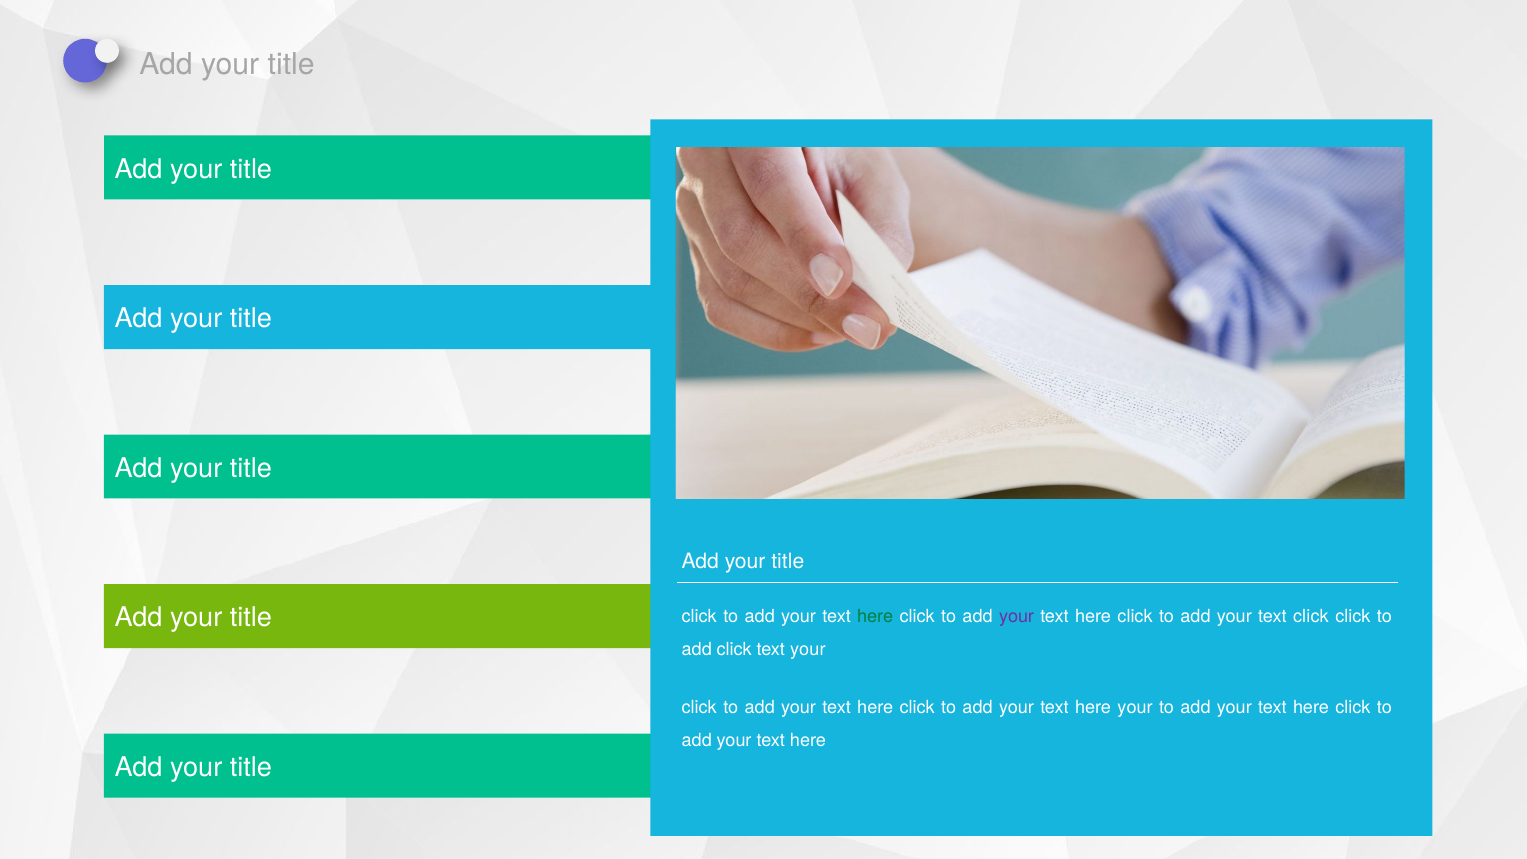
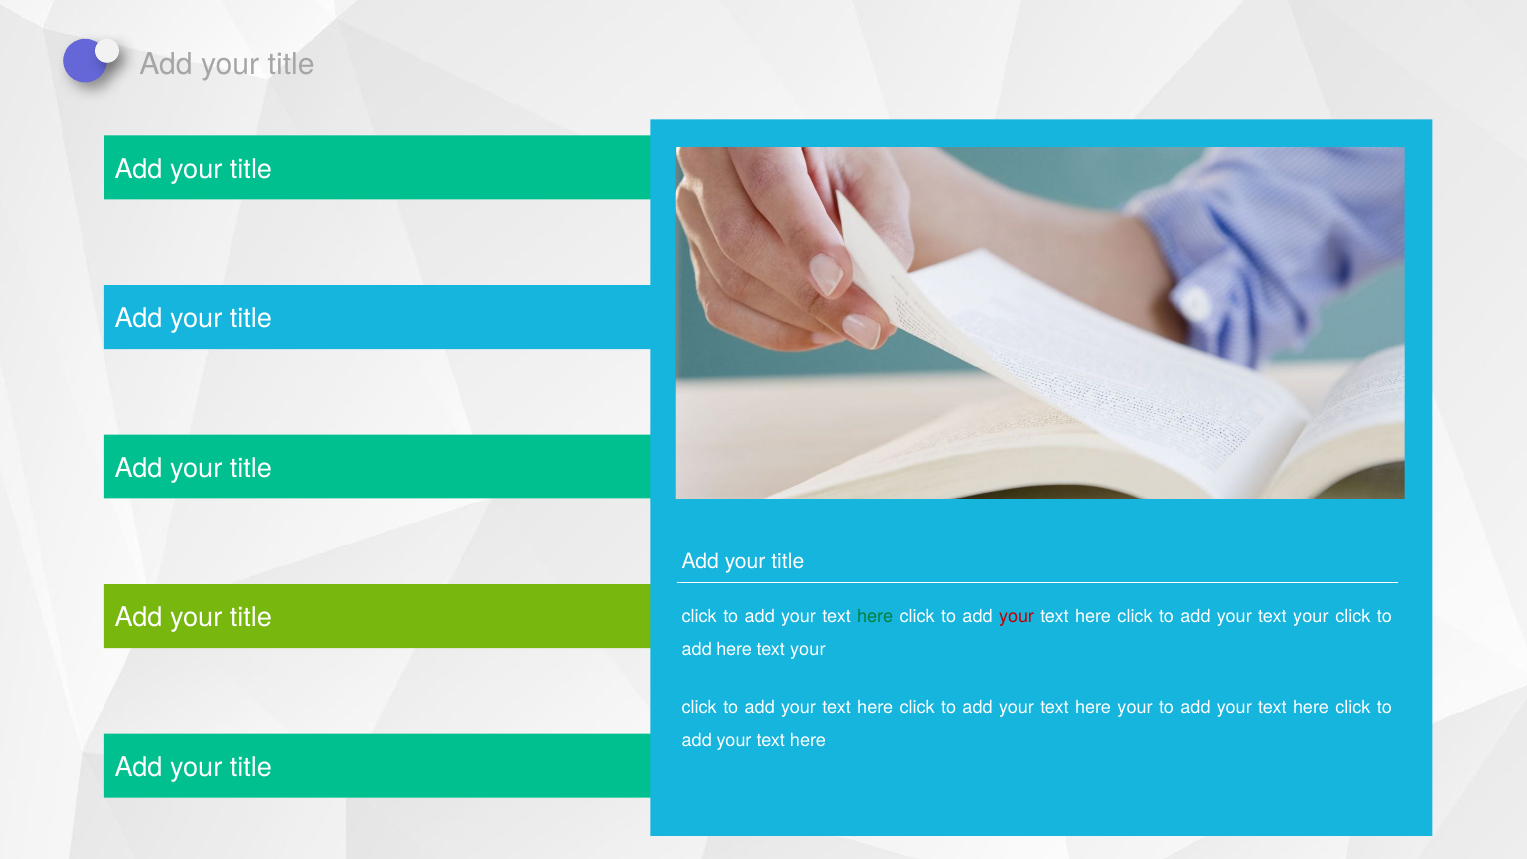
your colour: purple -> red (1017, 617)
your text click: click -> your (1311, 617)
add click: click -> here (734, 649)
